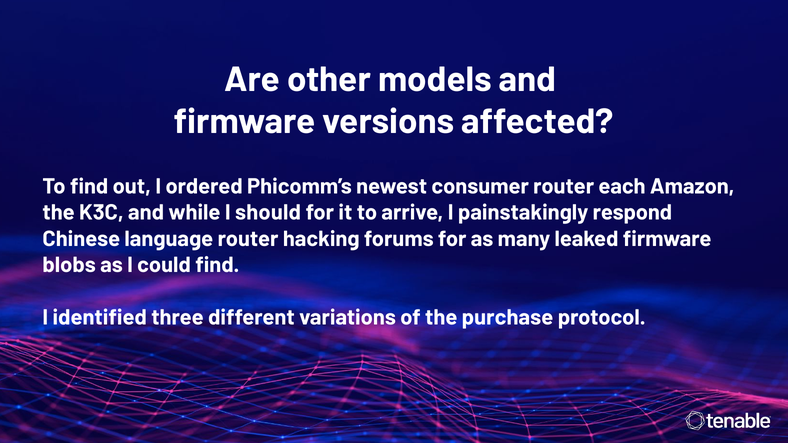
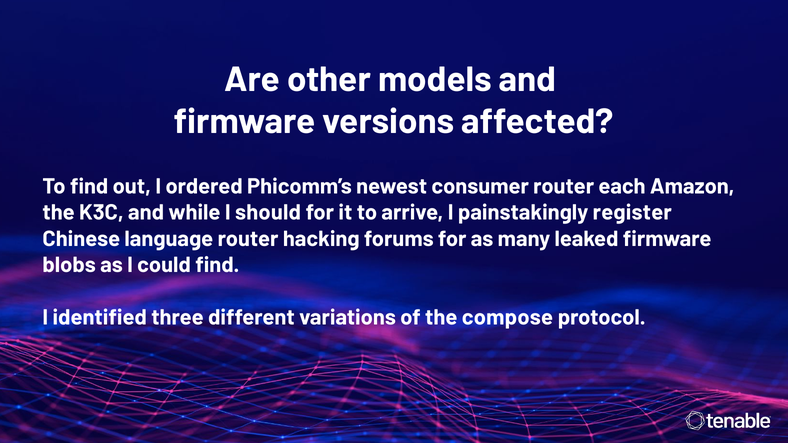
respond: respond -> register (632, 213)
purchase: purchase -> compose (507, 318)
